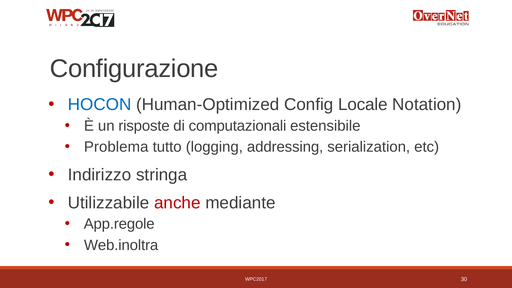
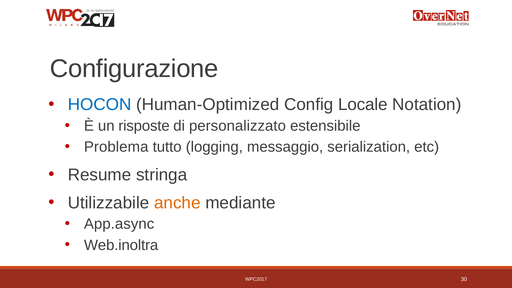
computazionali: computazionali -> personalizzato (237, 126)
addressing: addressing -> messaggio (285, 147)
Indirizzo: Indirizzo -> Resume (100, 175)
anche colour: red -> orange (177, 203)
App.regole: App.regole -> App.async (119, 224)
